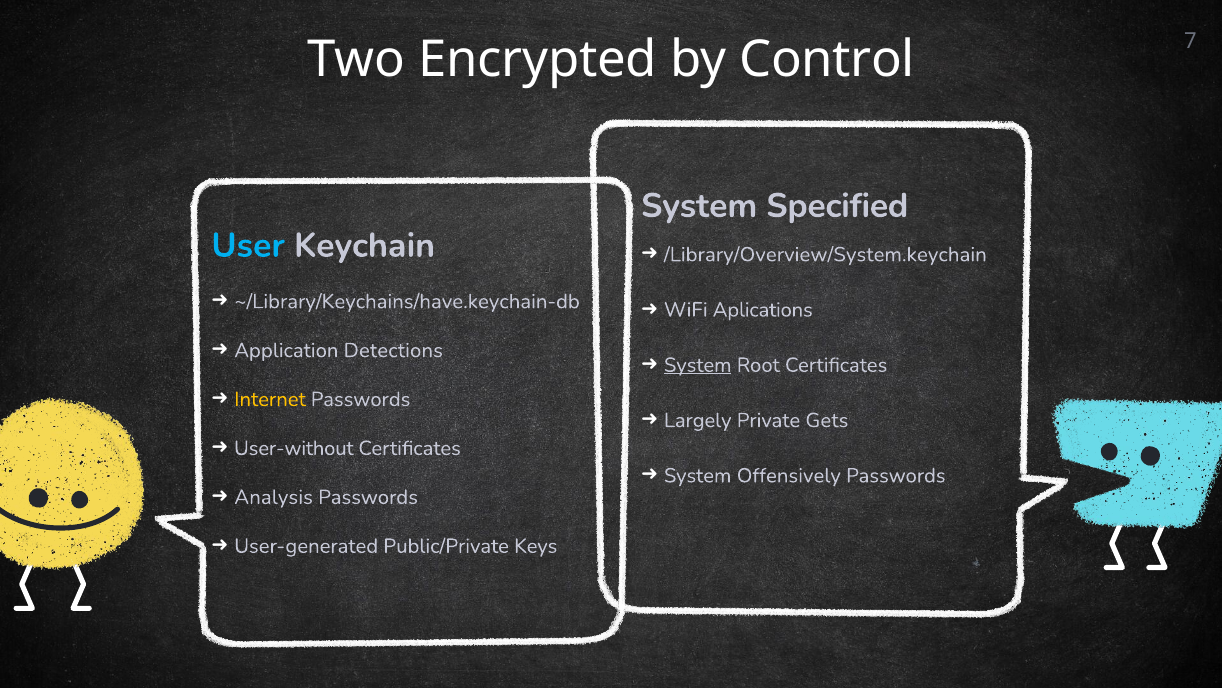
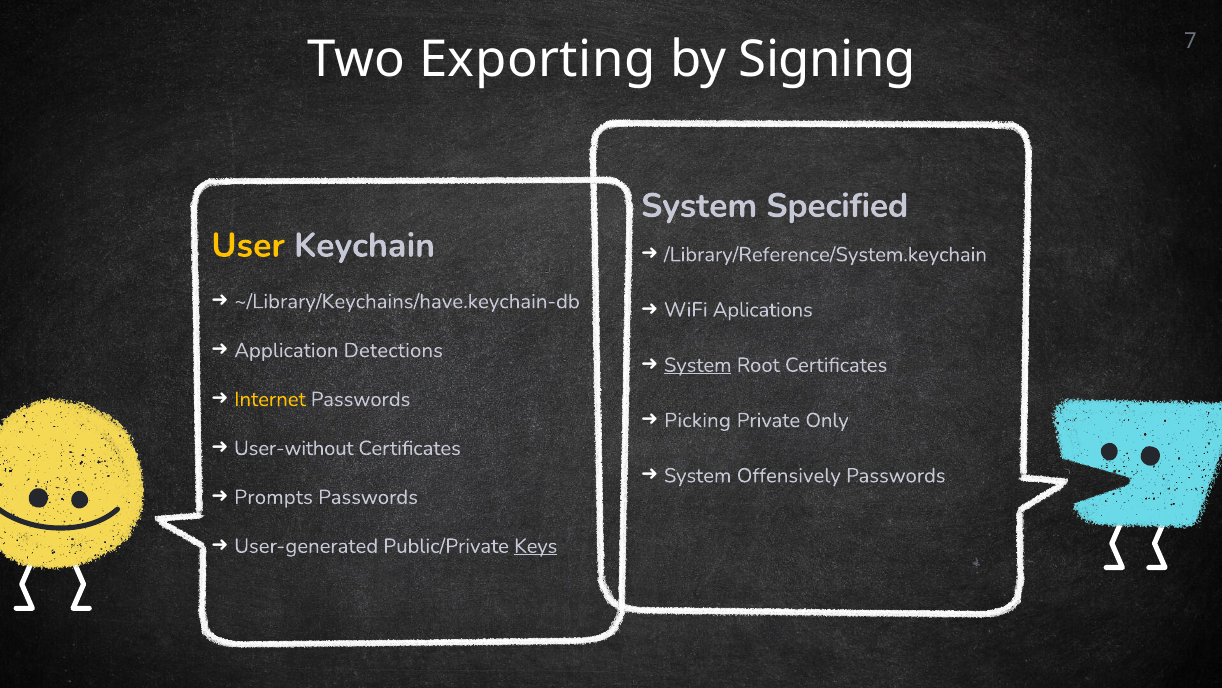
Encrypted: Encrypted -> Exporting (537, 60)
Control: Control -> Signing (827, 60)
User colour: light blue -> yellow (248, 245)
/Library/Overview/System.keychain: /Library/Overview/System.keychain -> /Library/Reference/System.keychain (825, 254)
Largely: Largely -> Picking (698, 420)
Gets: Gets -> Only (827, 420)
Analysis: Analysis -> Prompts (274, 497)
Keys underline: none -> present (536, 546)
